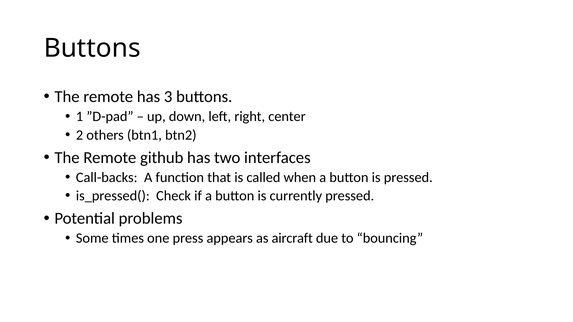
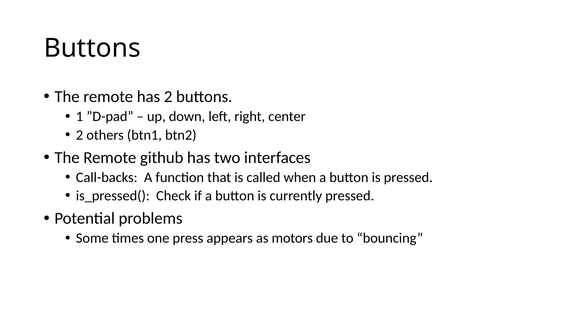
has 3: 3 -> 2 (168, 97)
aircraft: aircraft -> motors (292, 238)
